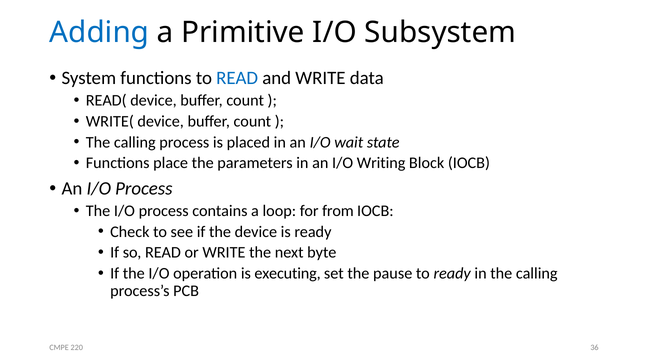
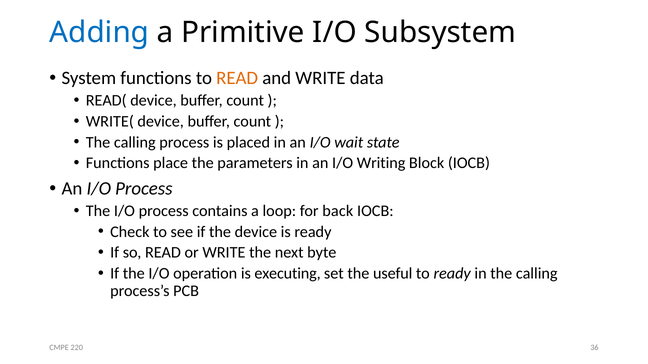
READ colour: blue -> orange (237, 78)
from: from -> back (338, 211)
pause: pause -> useful (393, 274)
